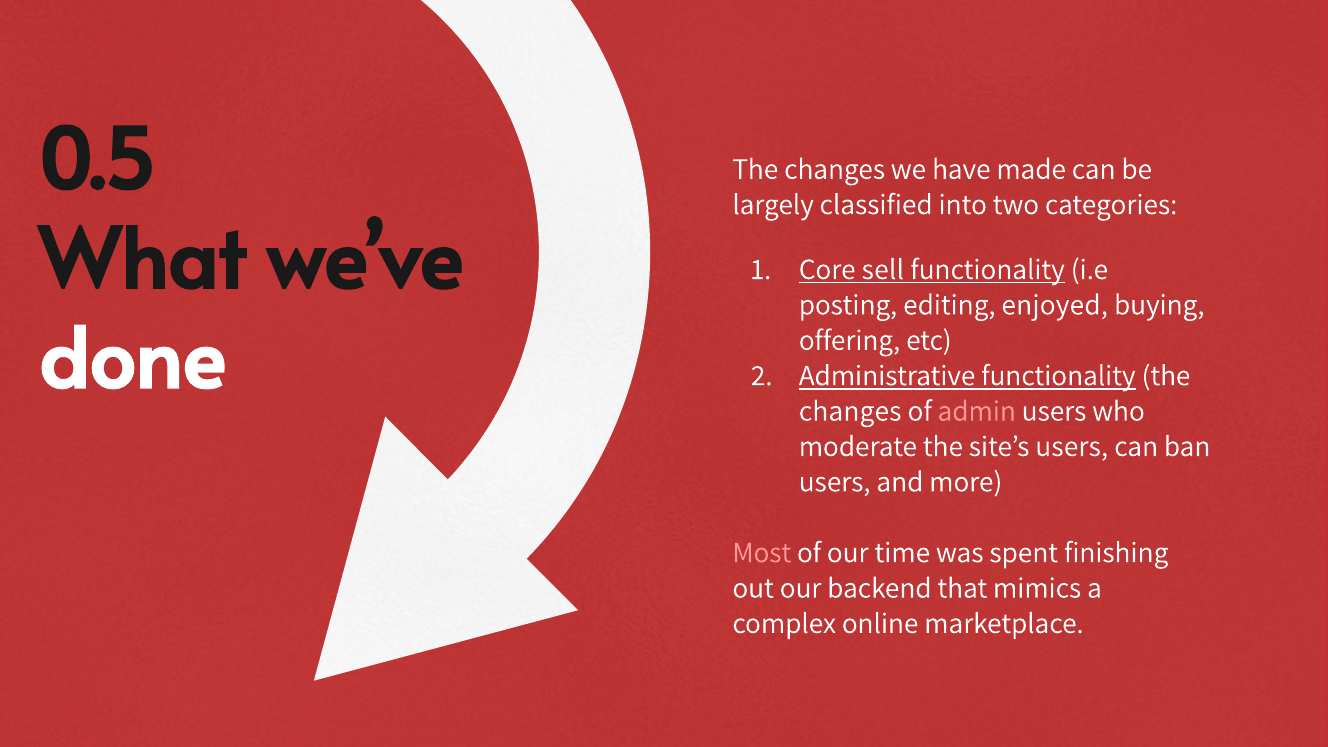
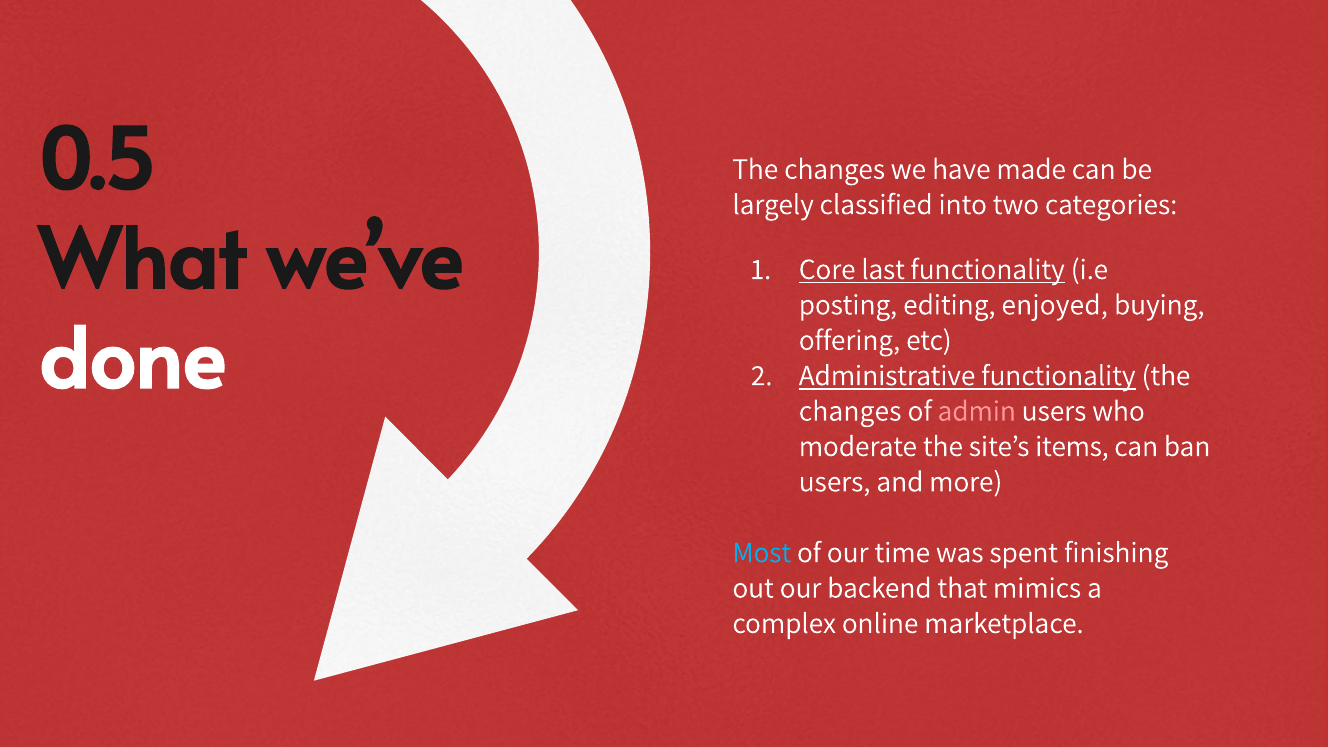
sell: sell -> last (883, 269)
site’s users: users -> items (1072, 446)
Most colour: pink -> light blue (762, 552)
